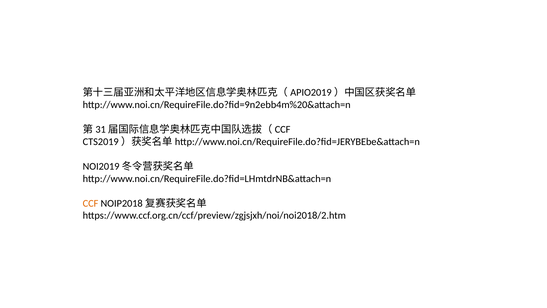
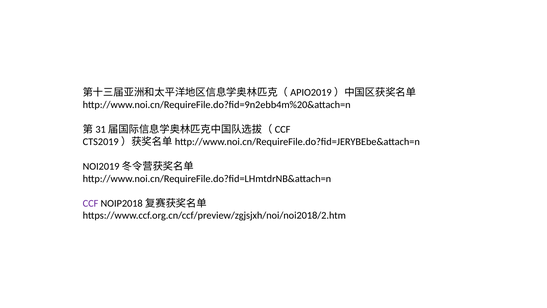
CCF colour: orange -> purple (91, 203)
